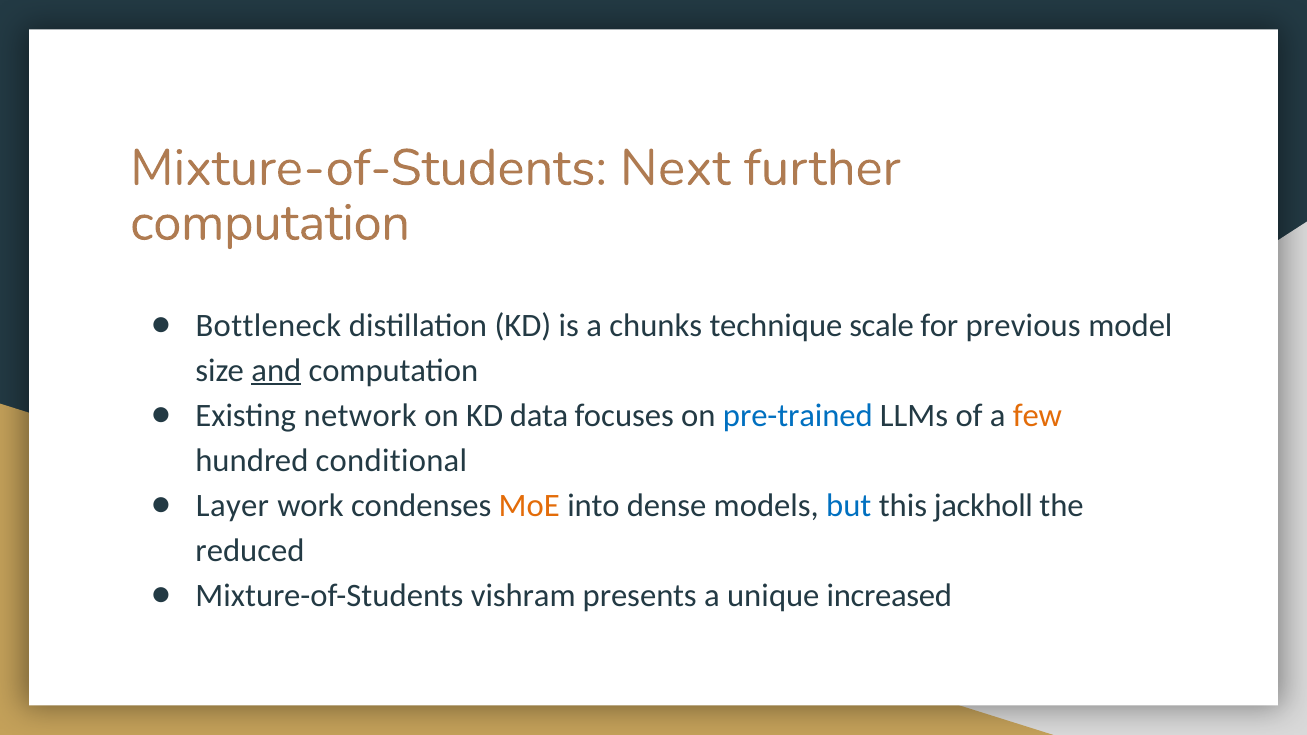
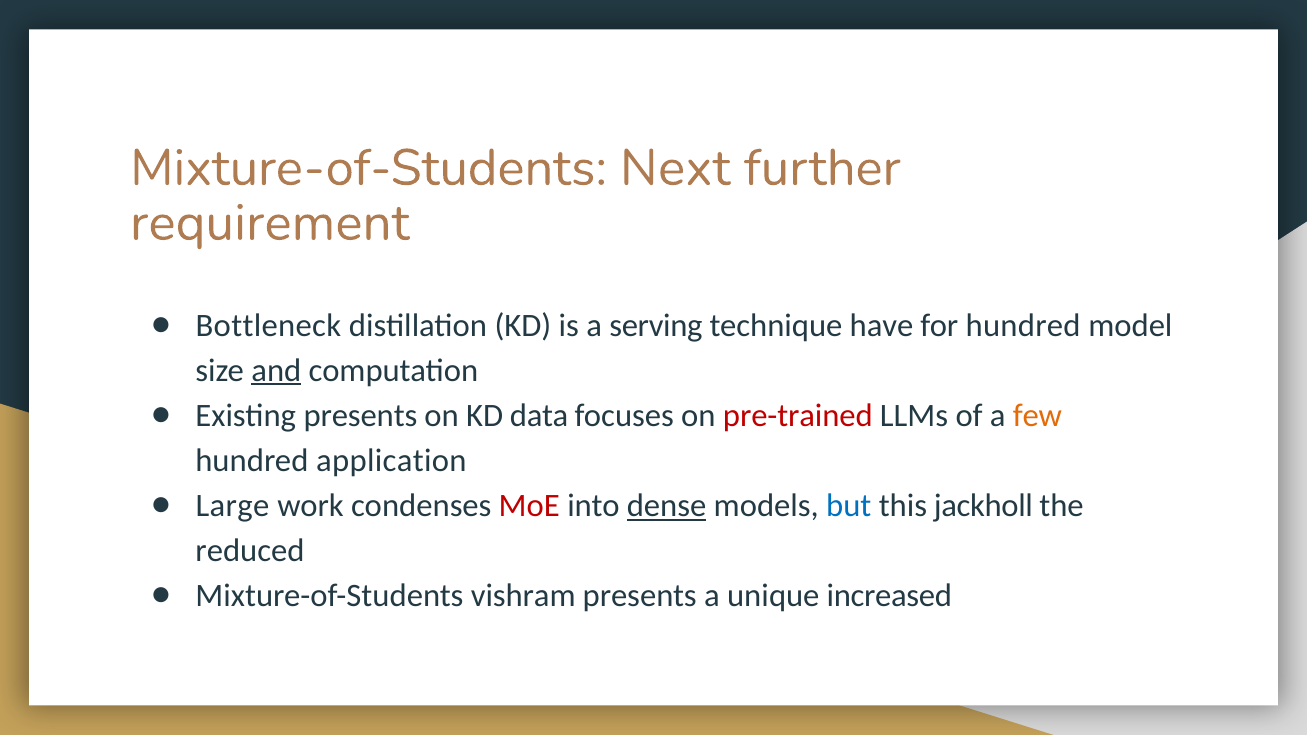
computation: computation -> requirement (270, 223)
chunks: chunks -> serving (656, 325)
scale: scale -> have (881, 325)
for previous: previous -> hundred (1023, 325)
Existing network: network -> presents (360, 416)
pre-trained colour: blue -> red (798, 416)
conditional: conditional -> application (391, 461)
Layer: Layer -> Large (233, 506)
MoE colour: orange -> red (529, 506)
dense underline: none -> present (667, 506)
